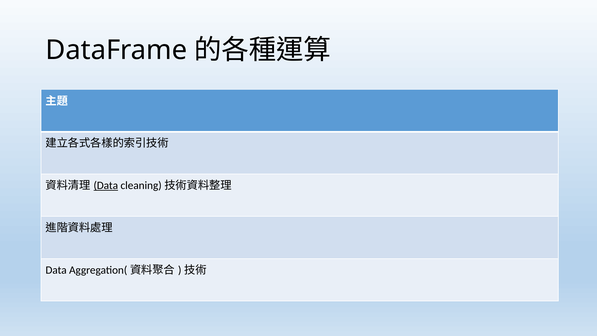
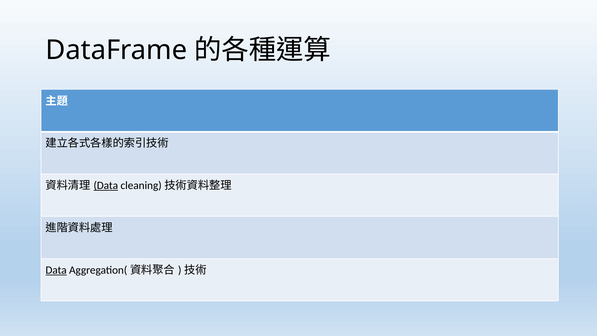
Data underline: none -> present (56, 270)
